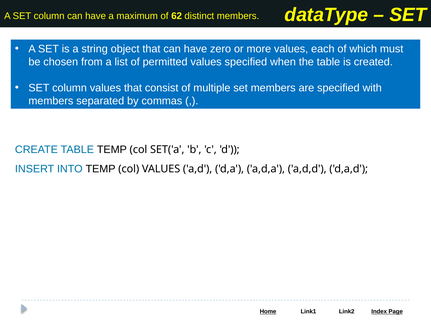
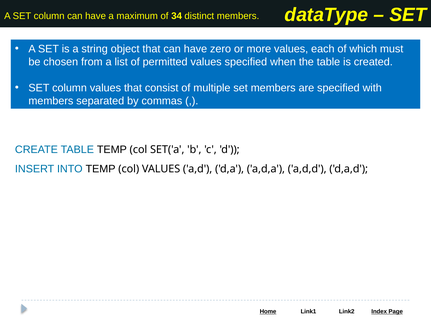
62: 62 -> 34 (177, 16)
